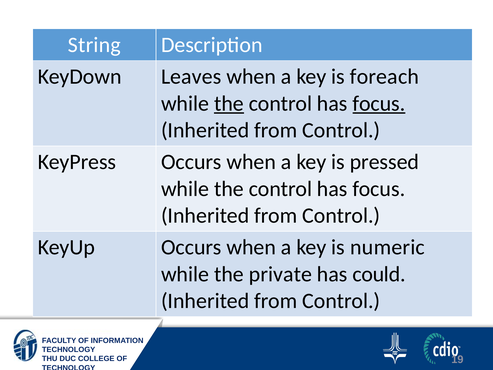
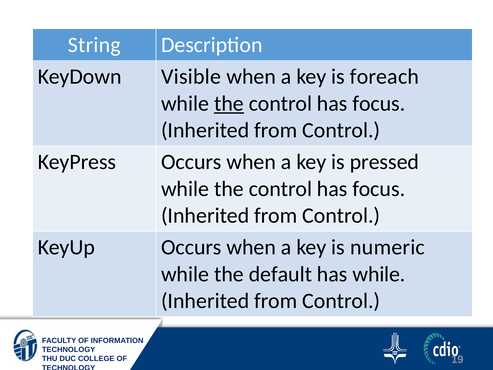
Leaves: Leaves -> Visible (191, 77)
focus underline: present -> none (379, 103)
private: private -> default (280, 274)
has could: could -> while (379, 274)
